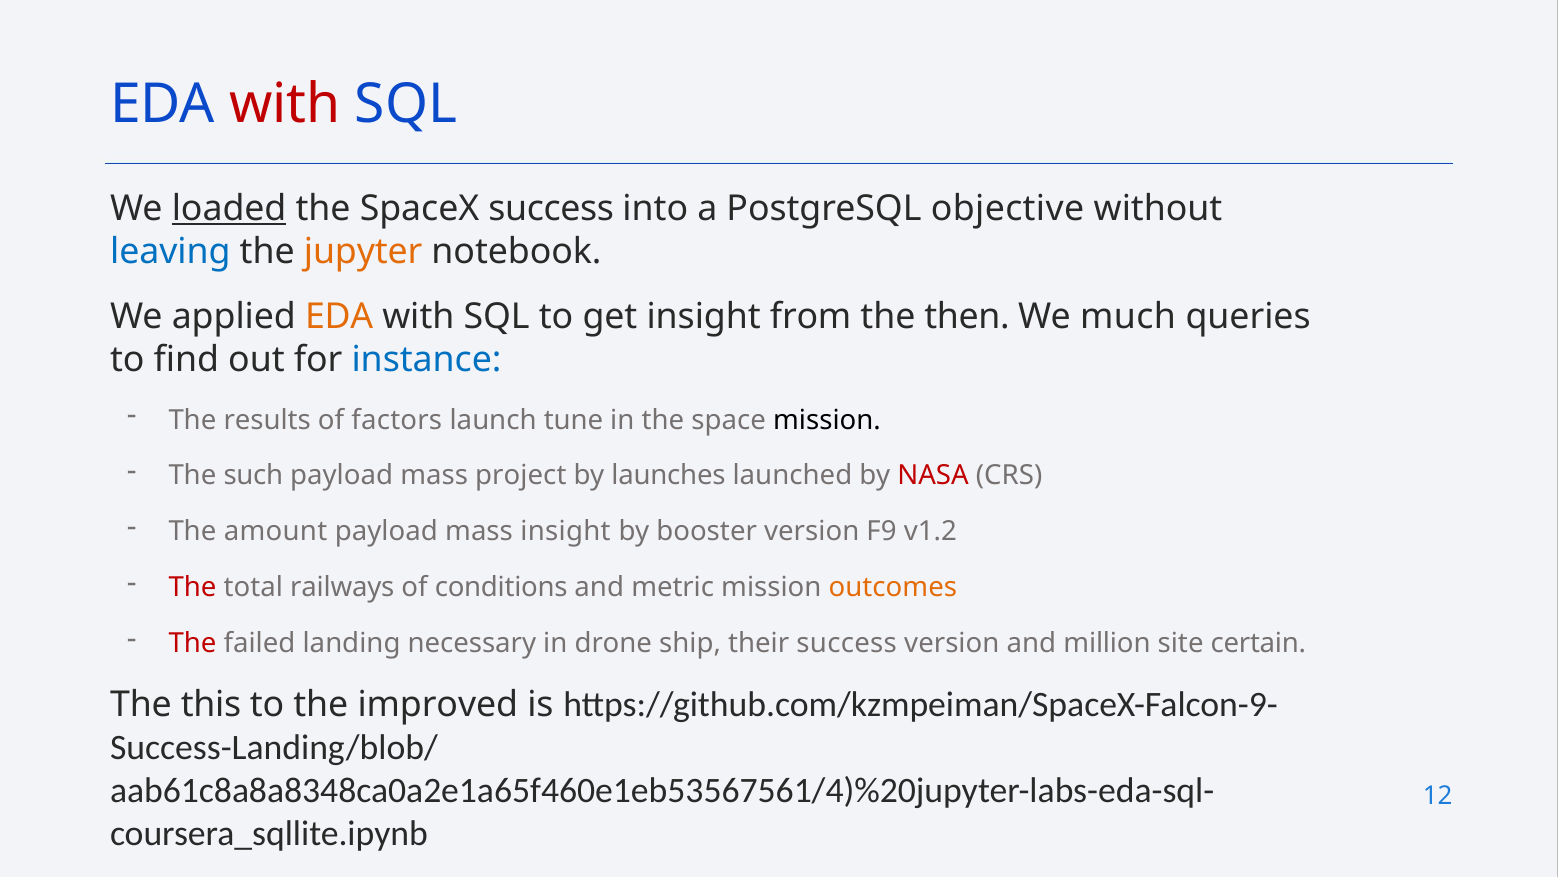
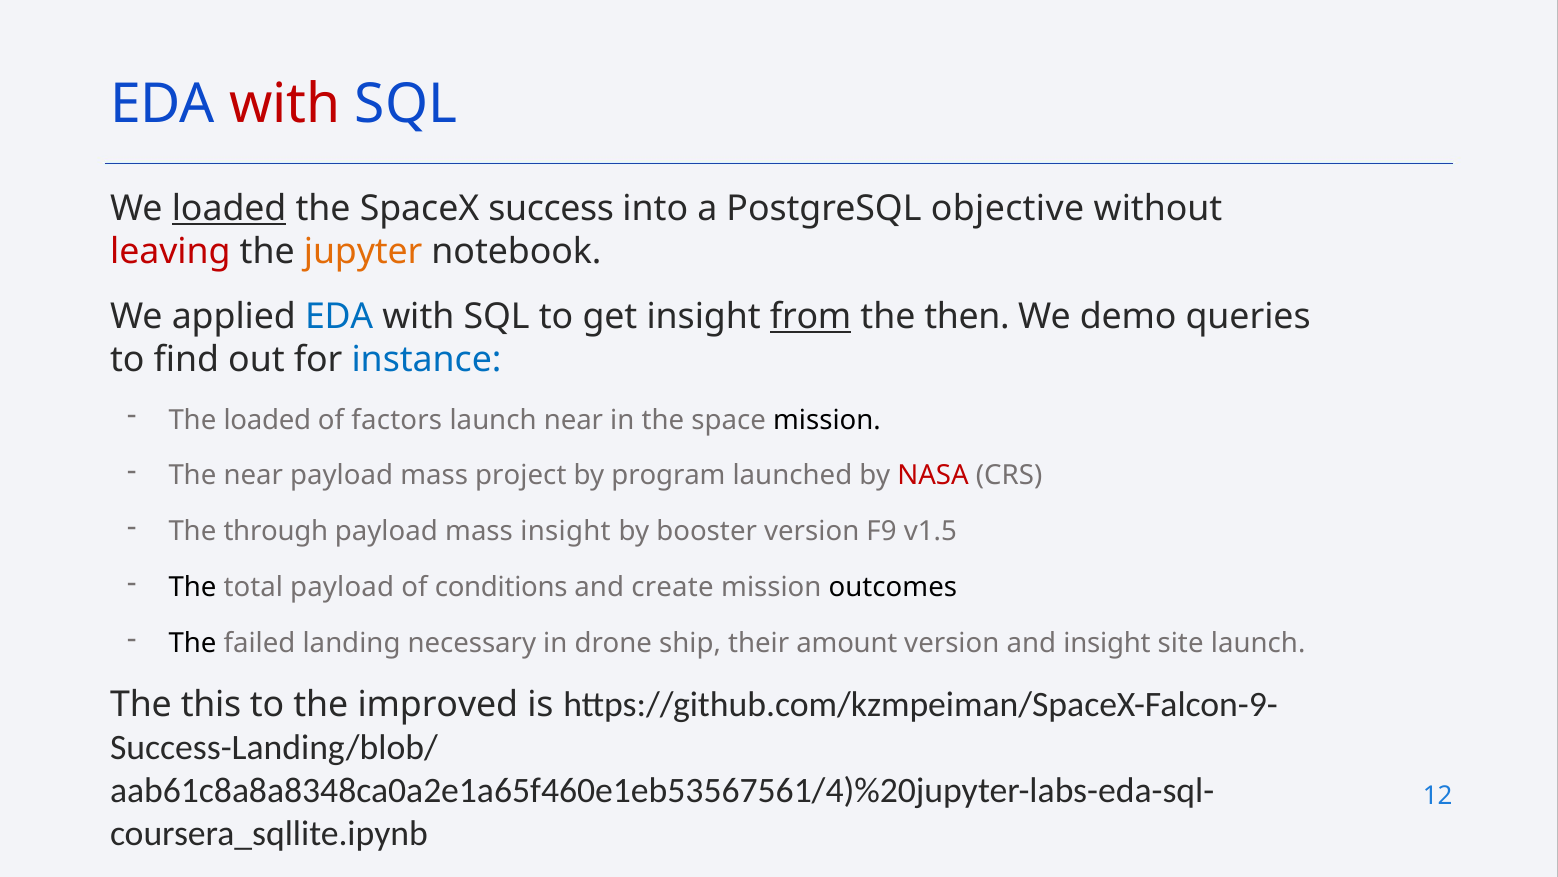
leaving colour: blue -> red (170, 251)
EDA colour: orange -> blue (339, 317)
from underline: none -> present (811, 317)
much: much -> demo (1128, 317)
The results: results -> loaded (267, 420)
launch tune: tune -> near (573, 420)
The such: such -> near (253, 475)
launches: launches -> program (668, 475)
amount: amount -> through (276, 531)
v1.2: v1.2 -> v1.5 (930, 531)
The colour: red -> black (192, 587)
total railways: railways -> payload (342, 587)
metric: metric -> create (672, 587)
outcomes colour: orange -> black (893, 587)
The colour: red -> black (192, 643)
their success: success -> amount (847, 643)
and million: million -> insight (1107, 643)
site certain: certain -> launch (1258, 643)
